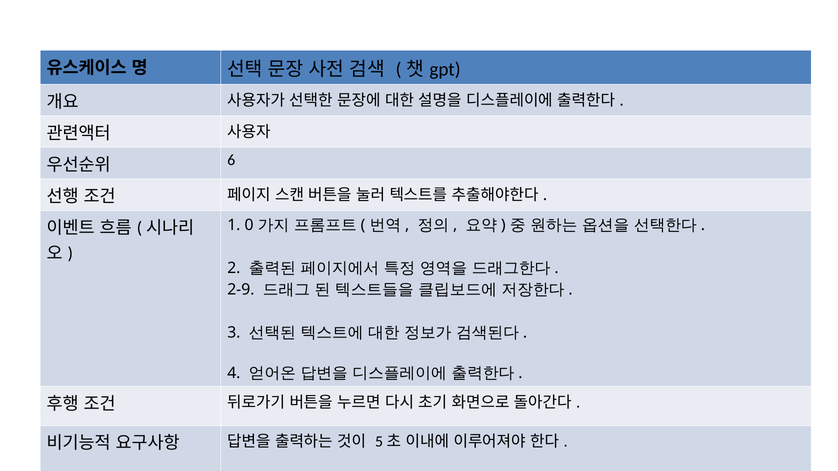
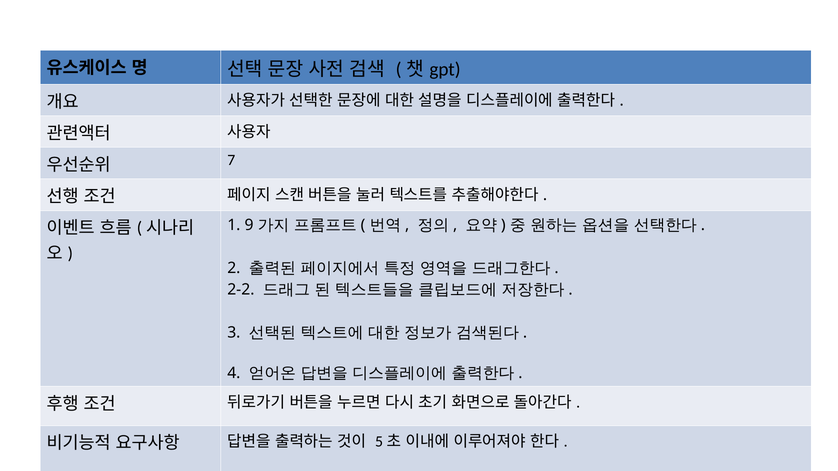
6: 6 -> 7 (231, 160)
0: 0 -> 9 (249, 225)
2-9: 2-9 -> 2-2 (241, 290)
